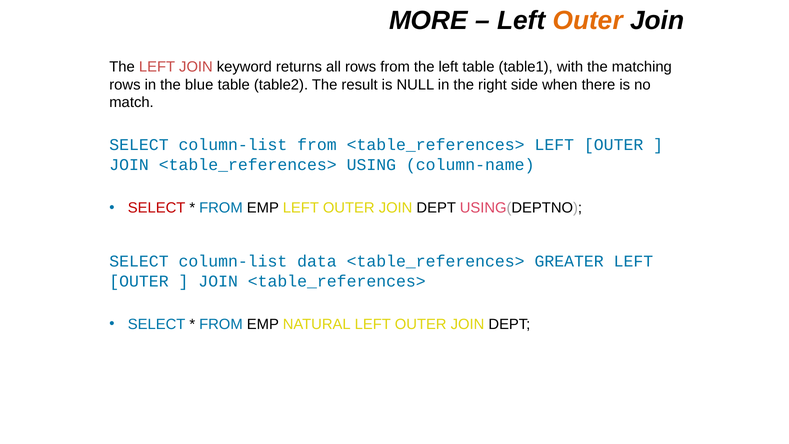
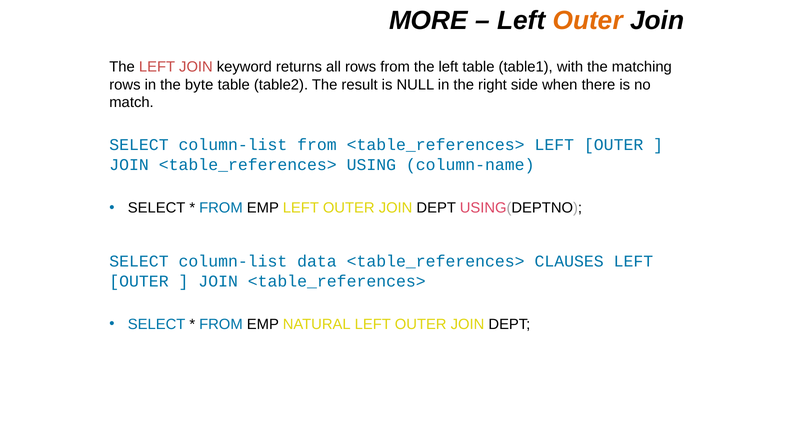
blue: blue -> byte (199, 85)
SELECT colour: red -> black (157, 208)
GREATER: GREATER -> CLAUSES (569, 261)
